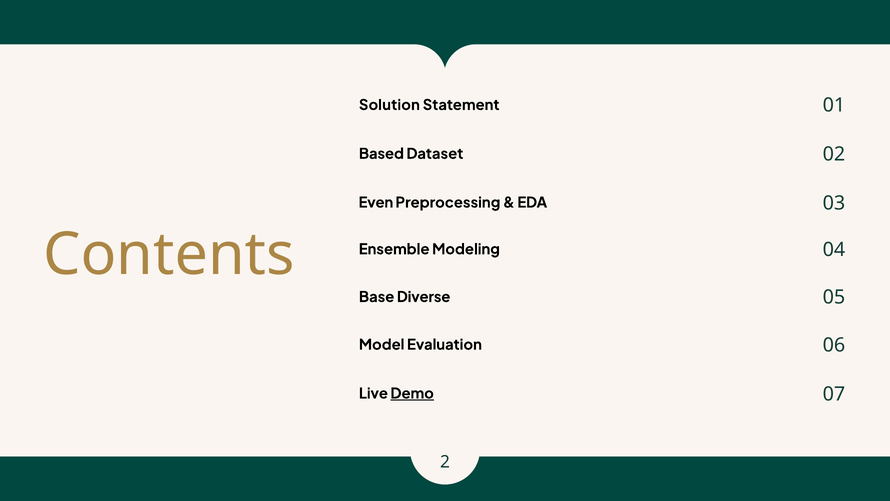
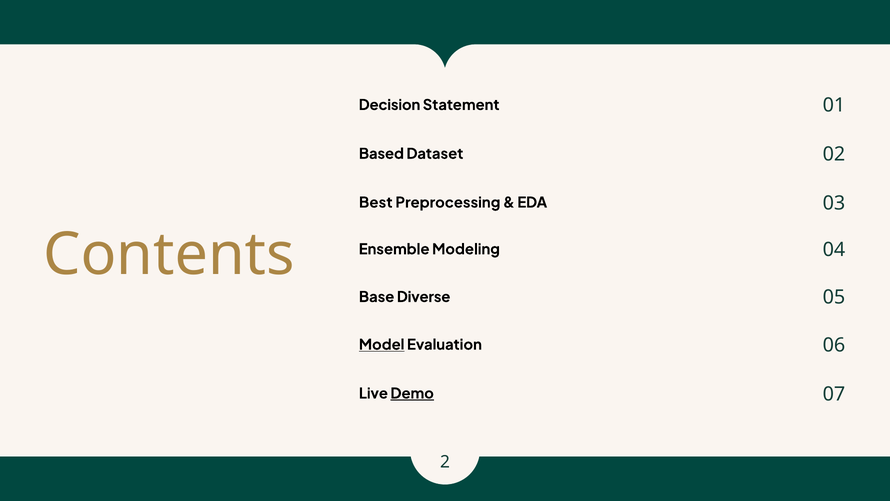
Solution: Solution -> Decision (389, 105)
Even: Even -> Best (376, 203)
Model underline: none -> present (382, 345)
